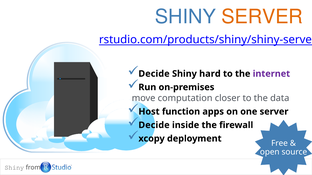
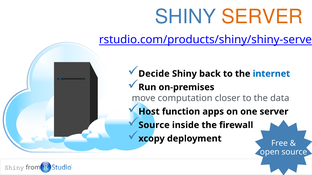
hard: hard -> back (210, 74)
internet colour: purple -> blue (271, 74)
Decide: Decide -> Source (154, 125)
